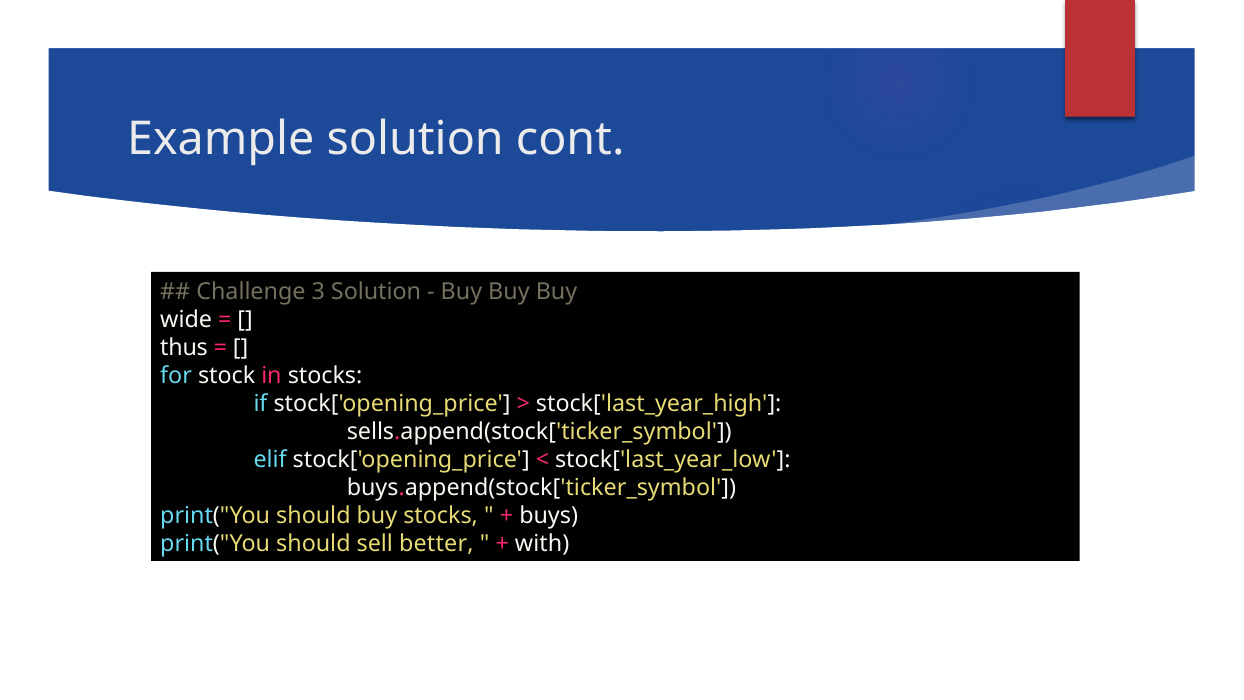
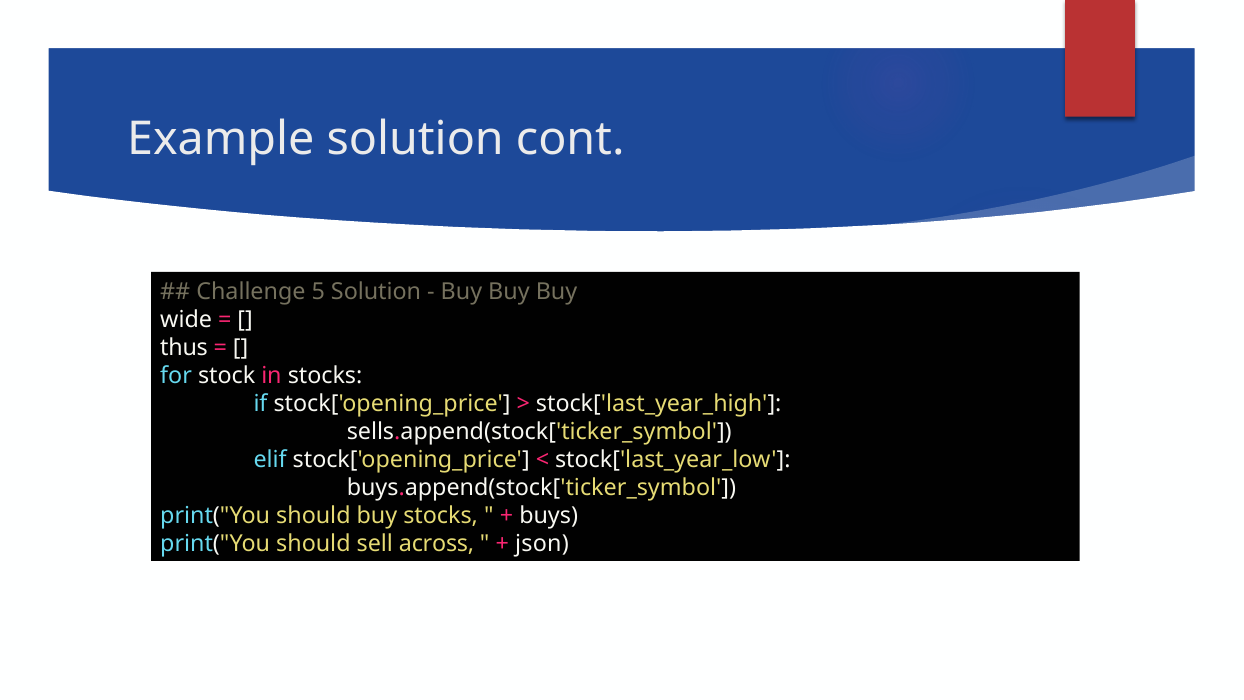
3: 3 -> 5 (318, 292)
better: better -> across (437, 544)
with: with -> json (542, 544)
